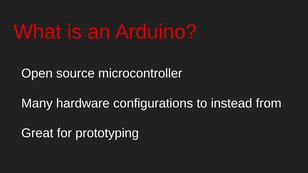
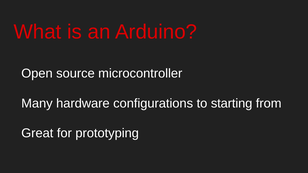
instead: instead -> starting (232, 103)
